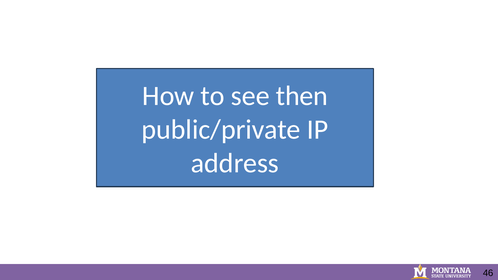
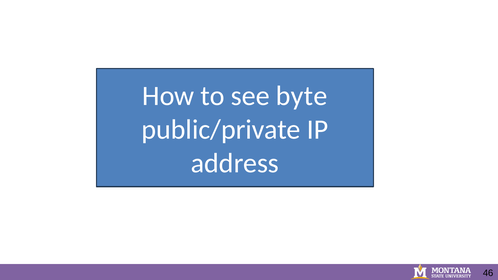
then: then -> byte (302, 96)
